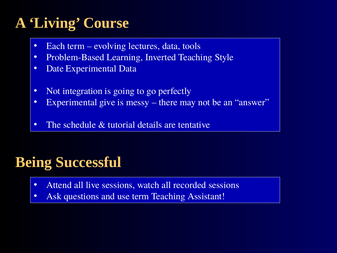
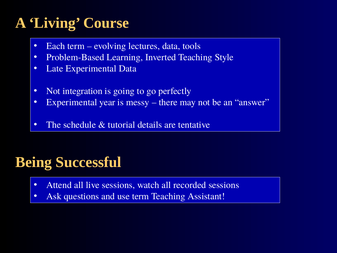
Date: Date -> Late (55, 68)
give: give -> year (107, 102)
